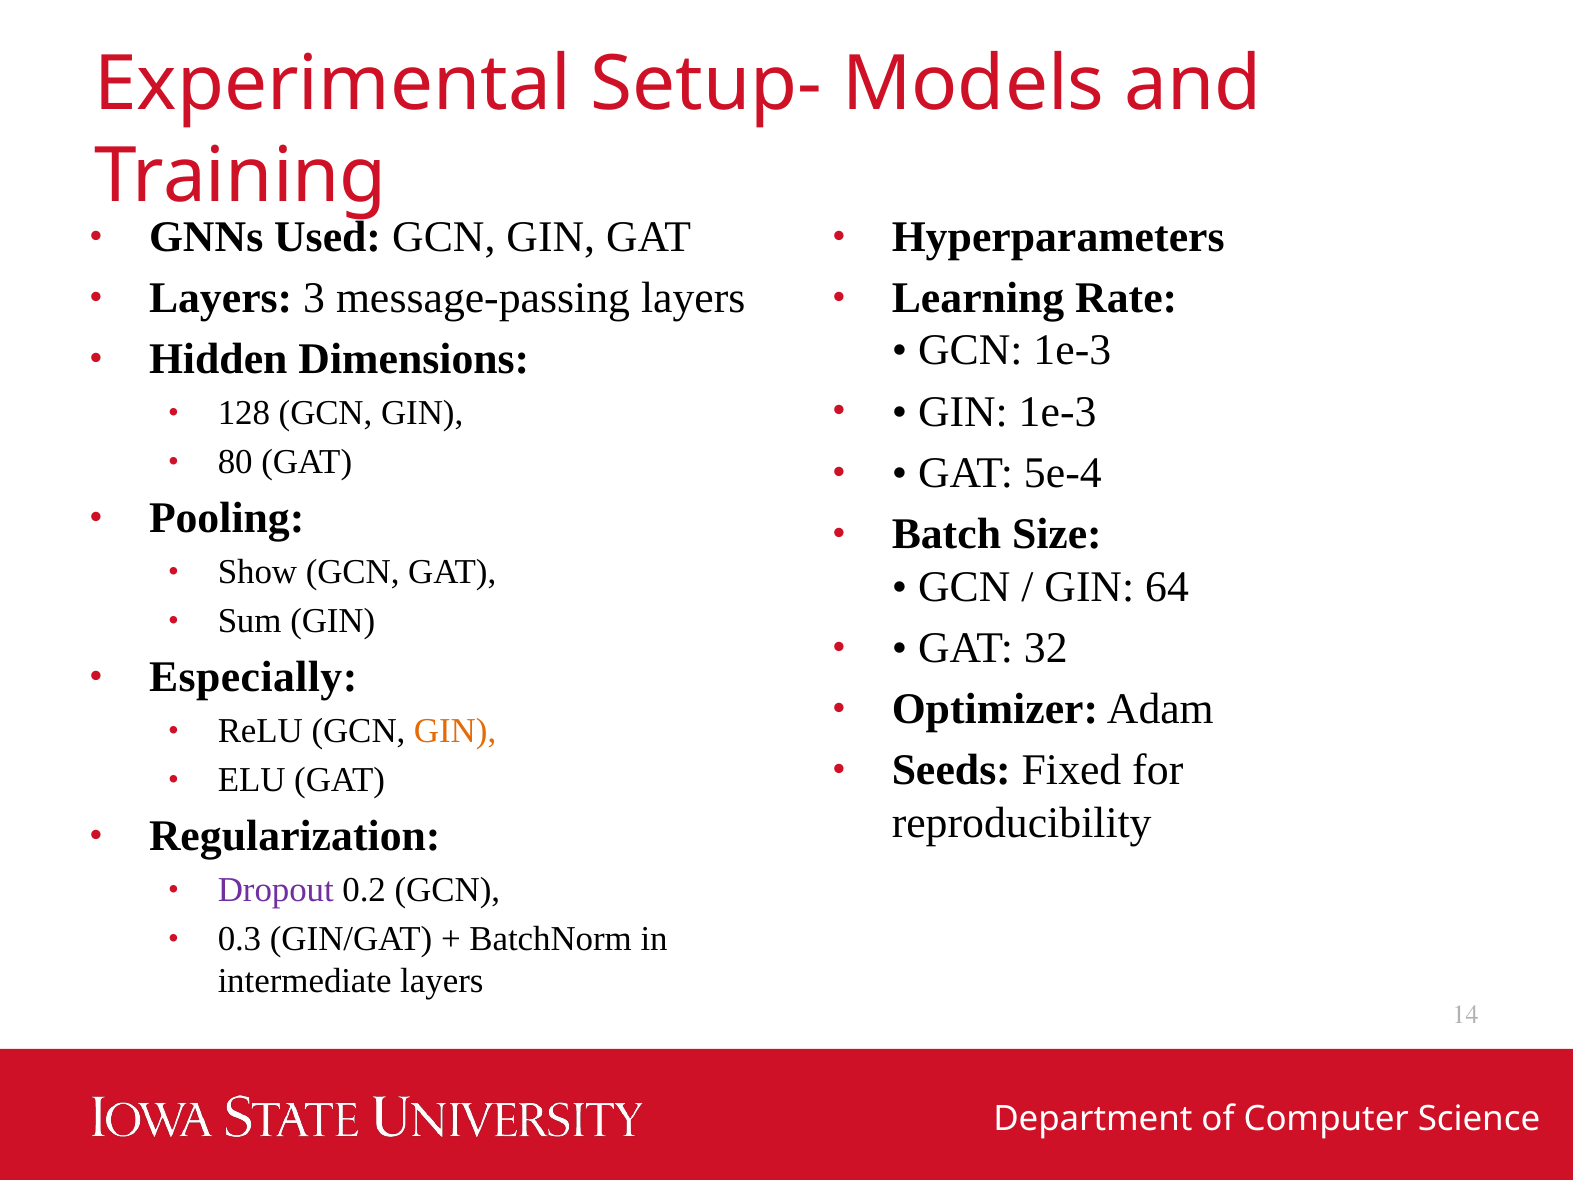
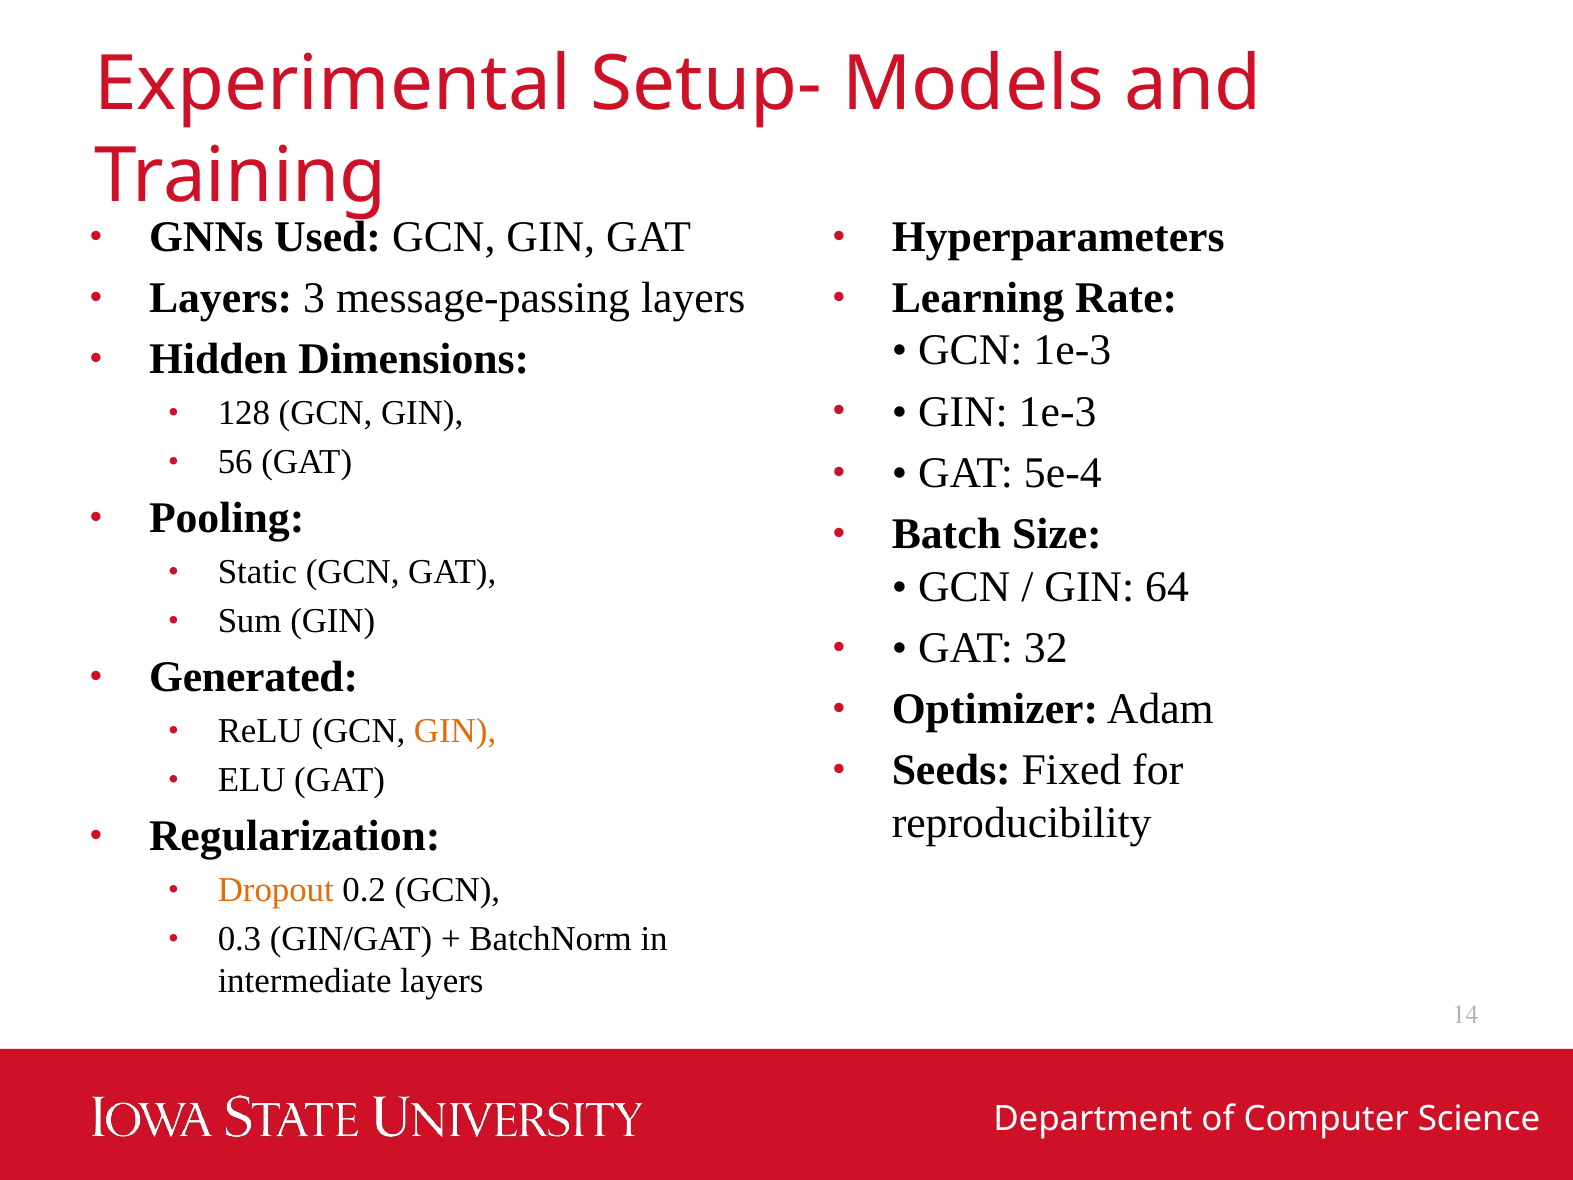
80: 80 -> 56 (235, 462)
Show: Show -> Static (257, 572)
Especially: Especially -> Generated (254, 677)
Dropout colour: purple -> orange (276, 890)
